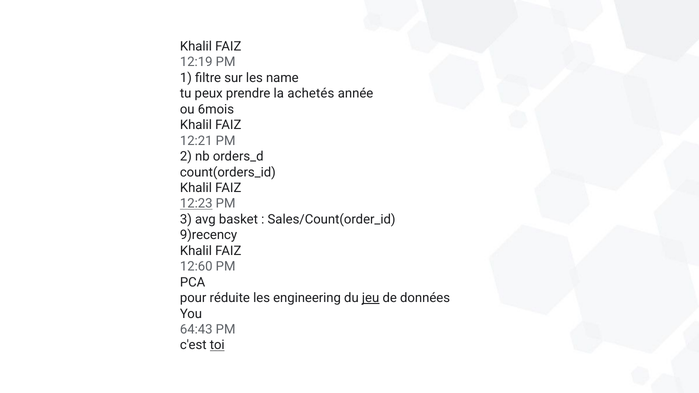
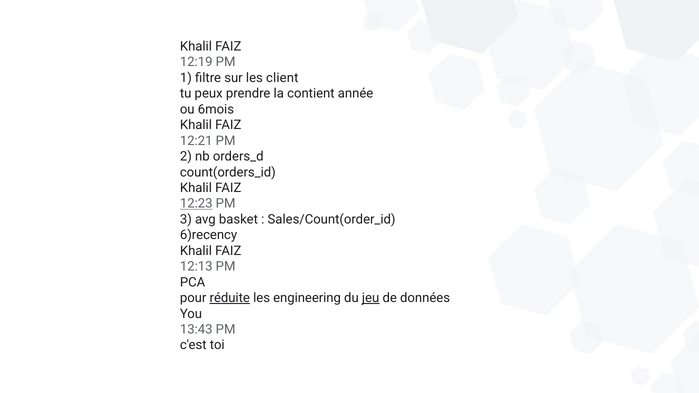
name: name -> client (282, 78)
achetés: achetés -> contient (311, 94)
9)recency: 9)recency -> 6)recency (209, 235)
12:60: 12:60 -> 12:13 (196, 267)
réduite underline: none -> present (230, 298)
64:43: 64:43 -> 13:43 (196, 330)
toi underline: present -> none (217, 345)
